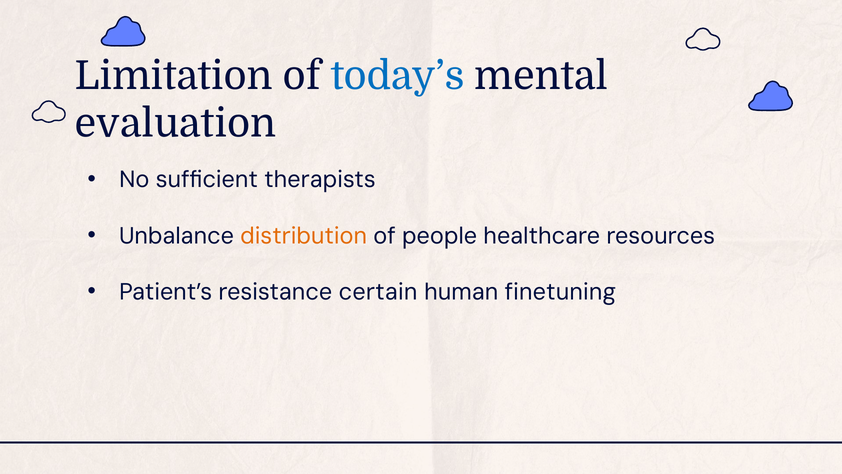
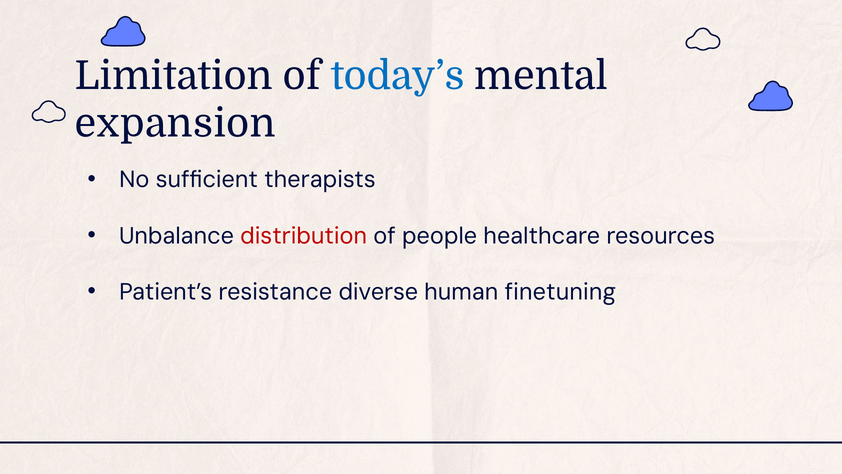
evaluation: evaluation -> expansion (175, 124)
distribution colour: orange -> red (304, 236)
certain: certain -> diverse (378, 292)
